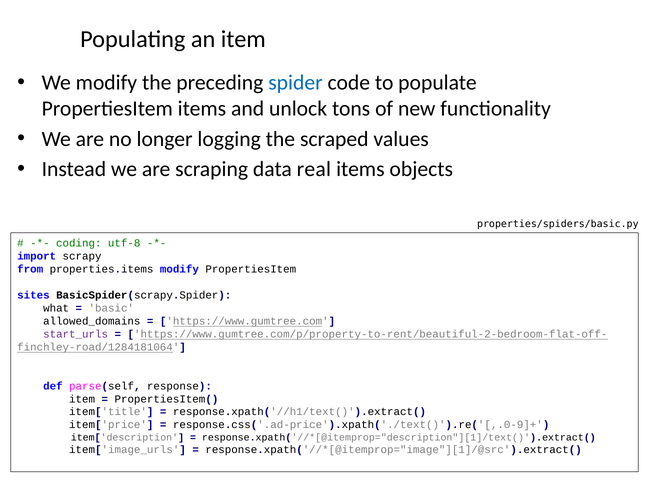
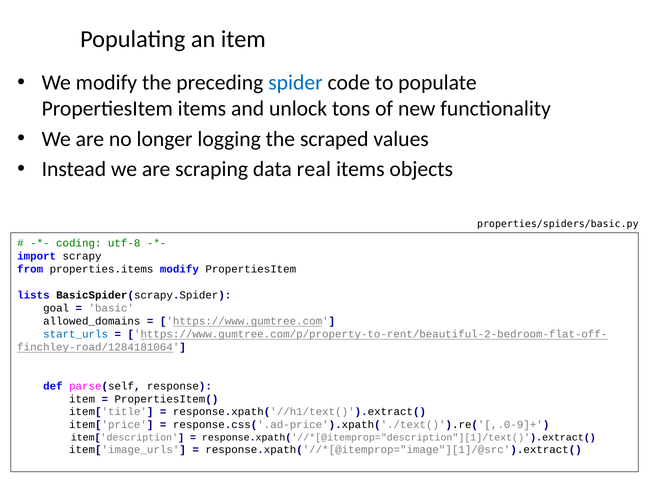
sites: sites -> lists (33, 295)
what: what -> goal (56, 308)
start_urls colour: purple -> blue (76, 334)
